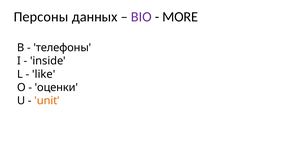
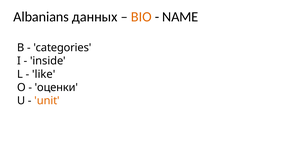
Персоны: Персоны -> Albanians (41, 17)
BIO colour: purple -> orange (141, 17)
MORE: MORE -> NAME (180, 17)
телефоны: телефоны -> categories (62, 48)
